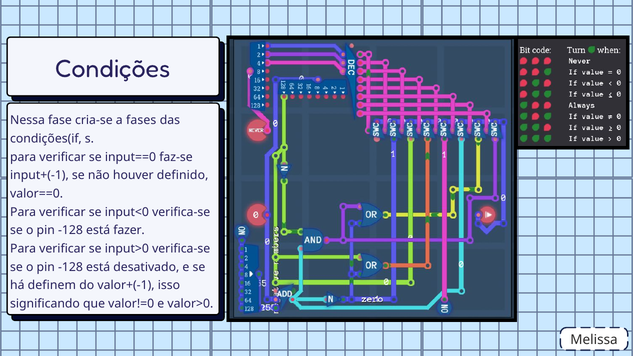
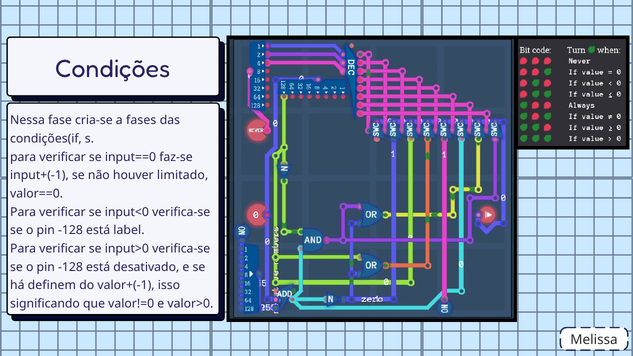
definido: definido -> limitado (183, 175)
fazer: fazer -> label (129, 230)
